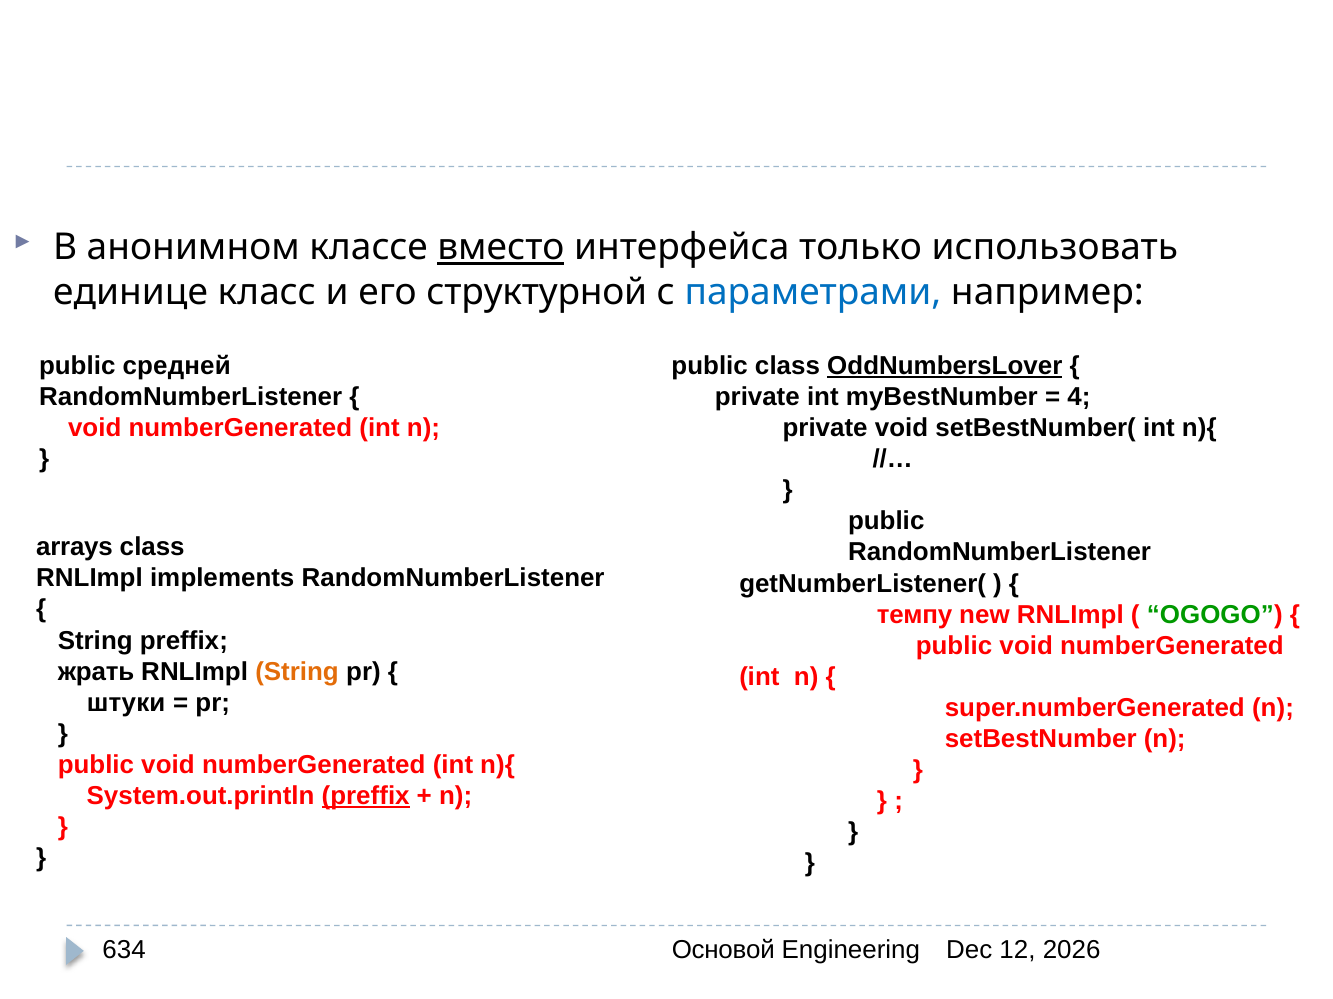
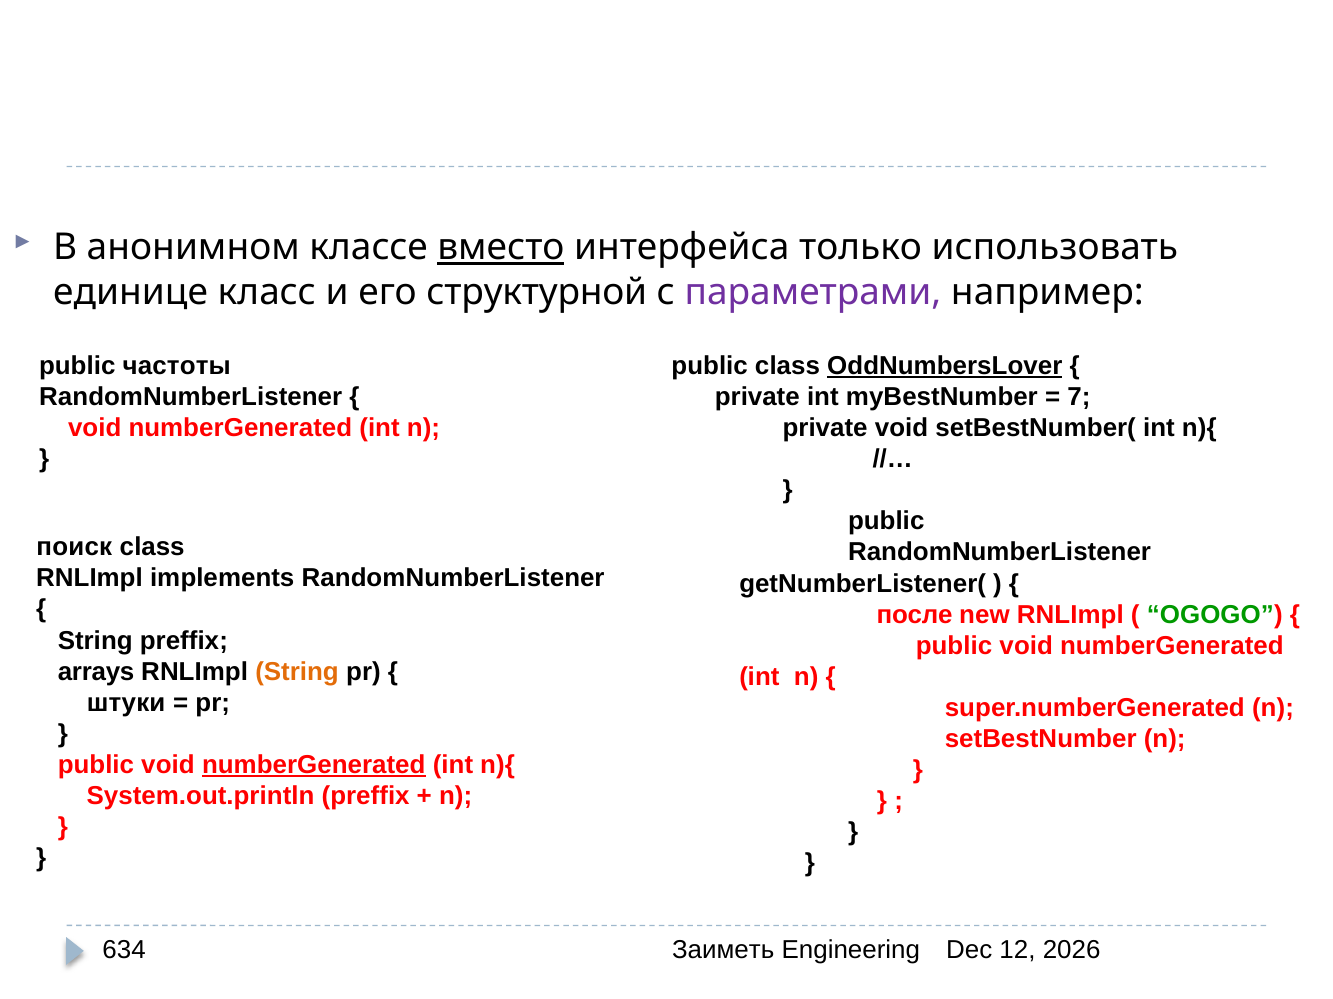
параметрами colour: blue -> purple (813, 292)
средней: средней -> частоты (177, 366)
4: 4 -> 7 (1079, 397)
arrays: arrays -> поиск (74, 548)
темпу: темпу -> после (915, 615)
жрать: жрать -> arrays (96, 672)
numberGenerated underline: none -> present (314, 765)
preffix underline: present -> none (366, 797)
Основой: Основой -> Заиметь (723, 951)
